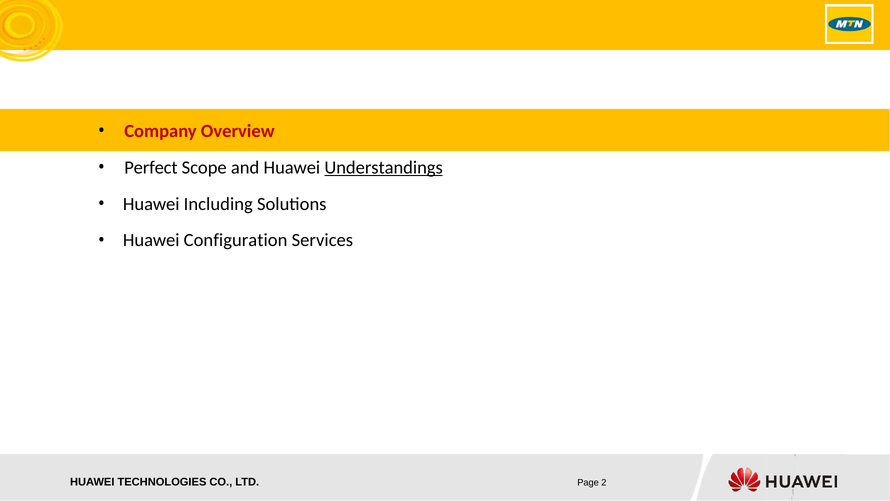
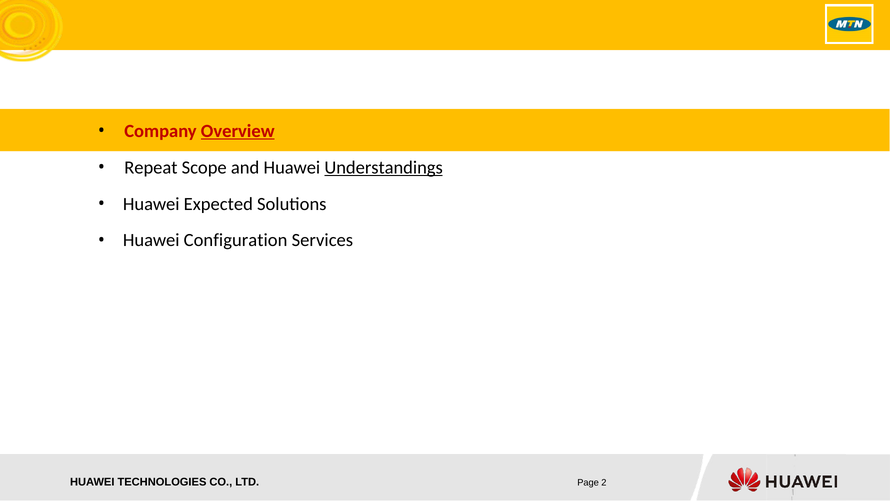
Overview underline: none -> present (238, 131)
Perfect: Perfect -> Repeat (151, 167)
Including: Including -> Expected (218, 204)
